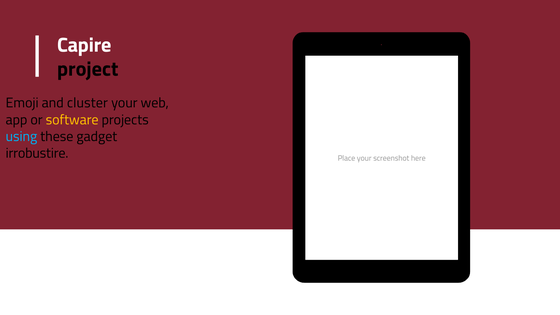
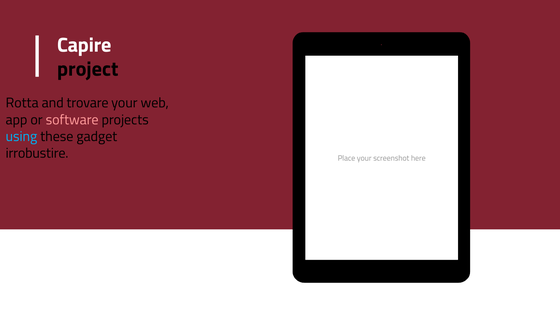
Emoji: Emoji -> Rotta (22, 103)
cluster: cluster -> trovare (88, 103)
software colour: yellow -> pink (72, 120)
